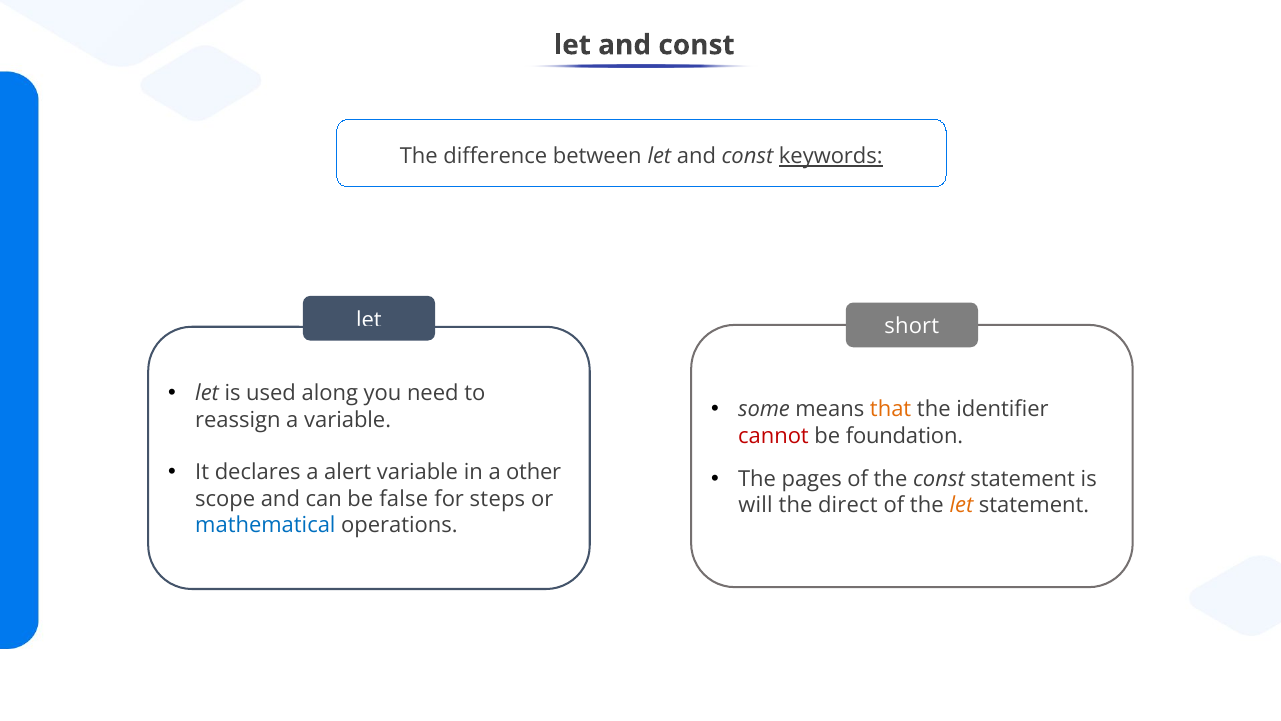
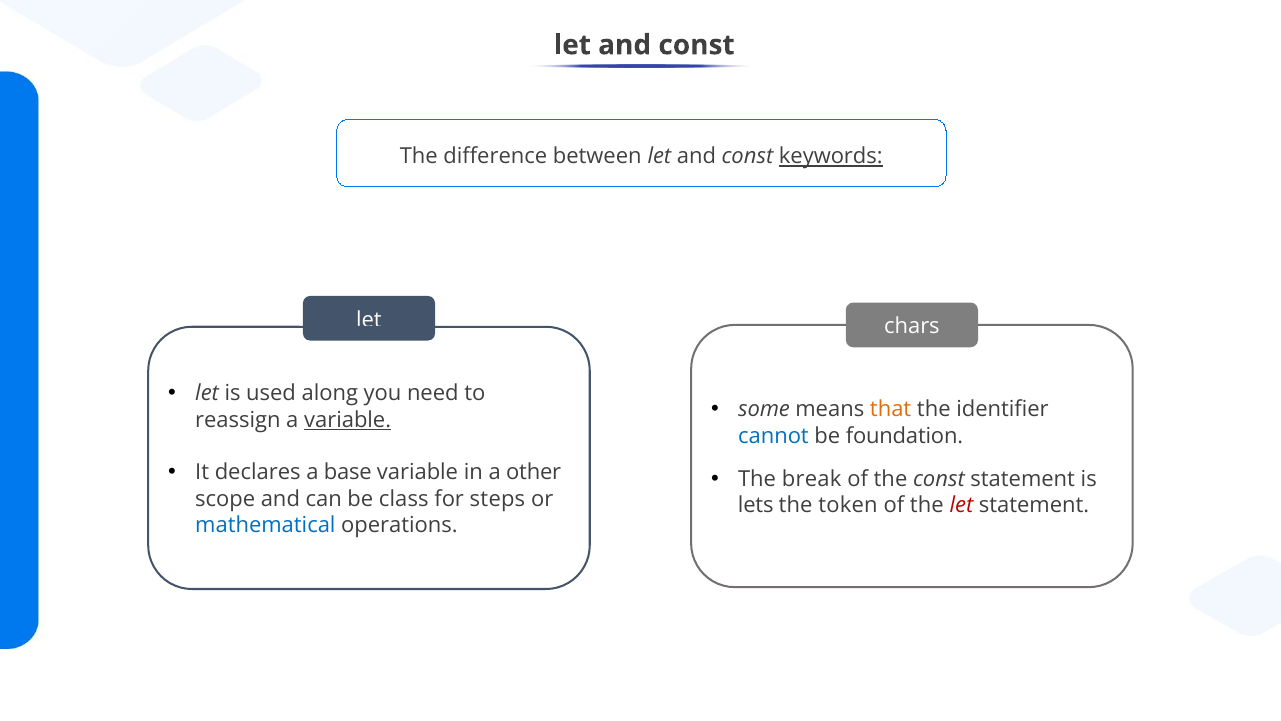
short: short -> chars (912, 326)
variable underline: none -> present (348, 420)
cannot colour: red -> blue (773, 436)
alert: alert -> base (348, 472)
pages: pages -> break (812, 479)
false: false -> class (404, 499)
will: will -> lets (756, 505)
direct: direct -> token (848, 505)
let colour: orange -> red (961, 505)
